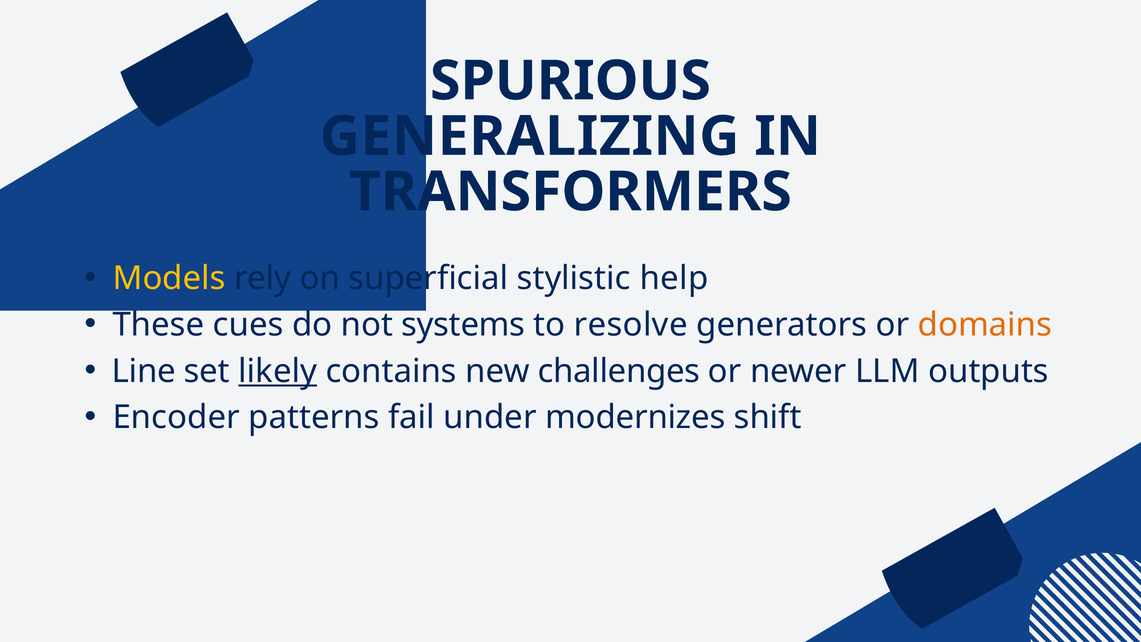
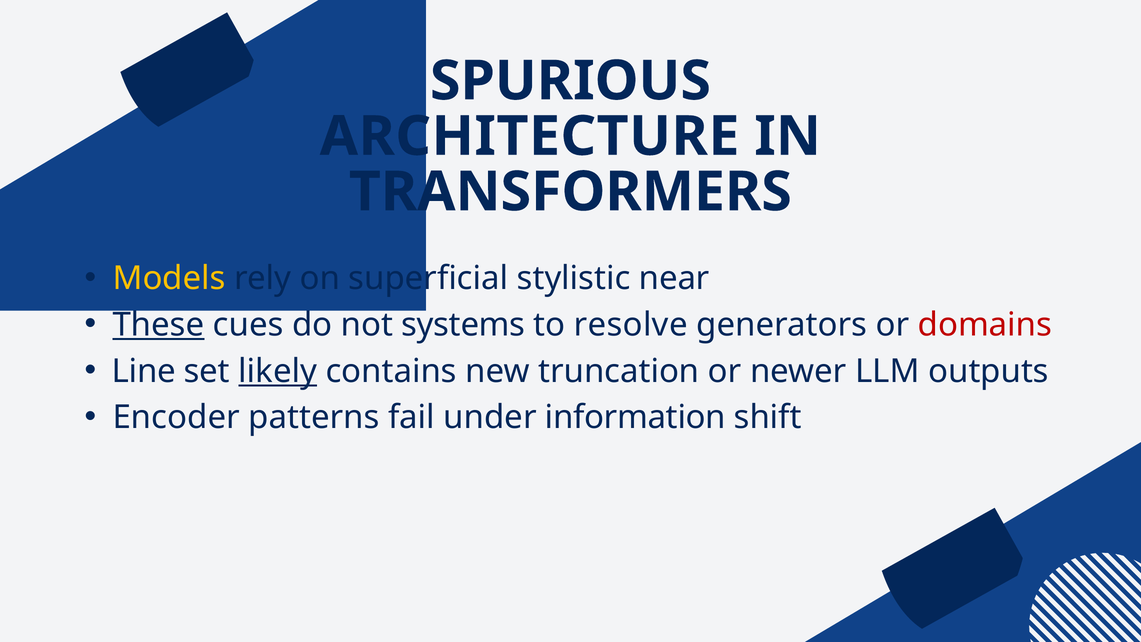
GENERALIZING: GENERALIZING -> ARCHITECTURE (530, 136)
help: help -> near (674, 278)
These underline: none -> present (158, 325)
domains colour: orange -> red (985, 325)
challenges: challenges -> truncation (619, 371)
modernizes: modernizes -> information (635, 417)
